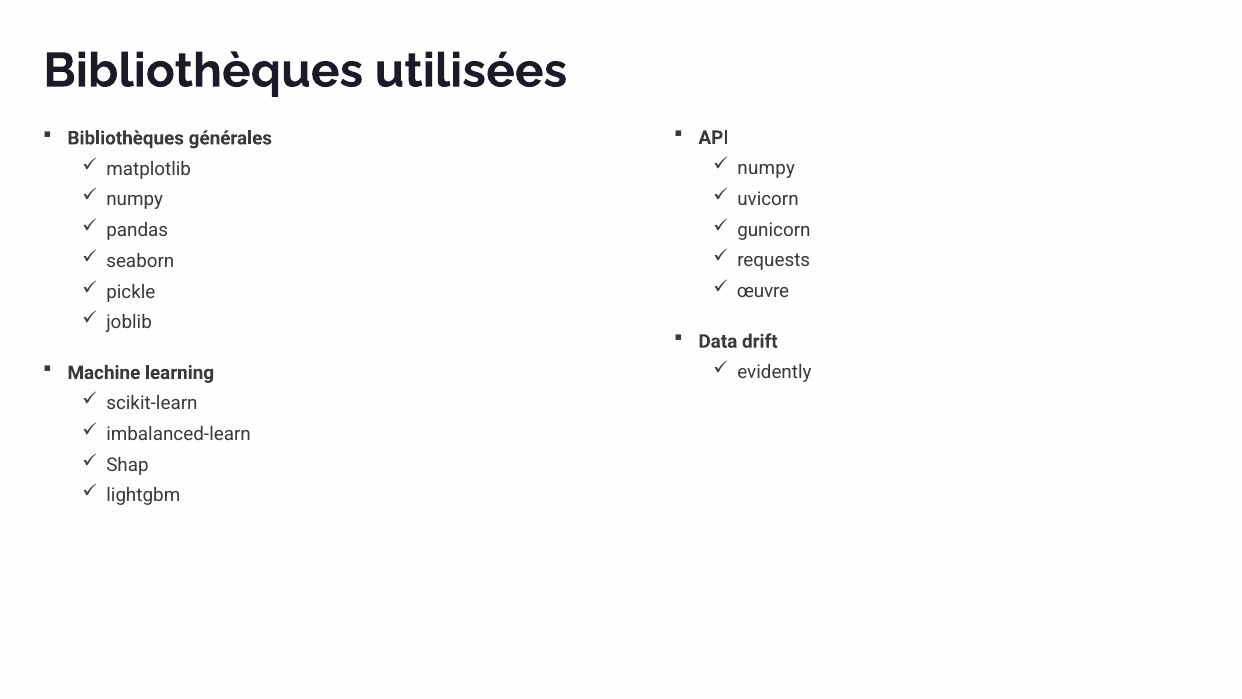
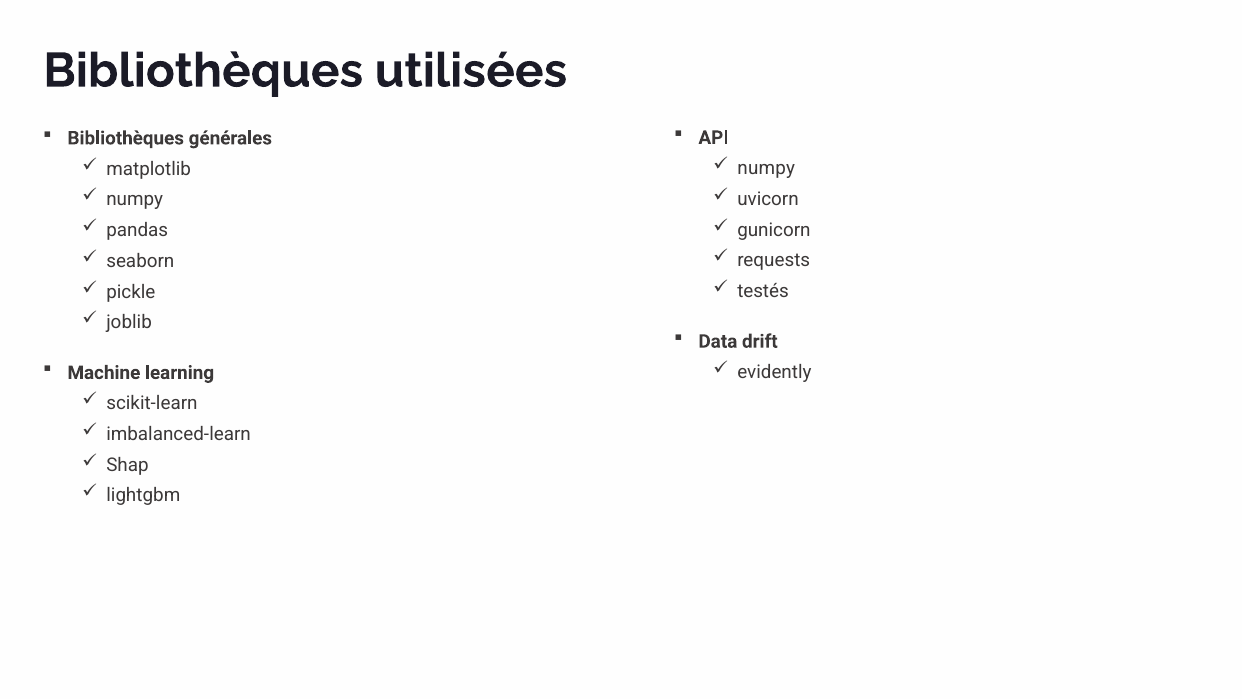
œuvre: œuvre -> testés (763, 291)
